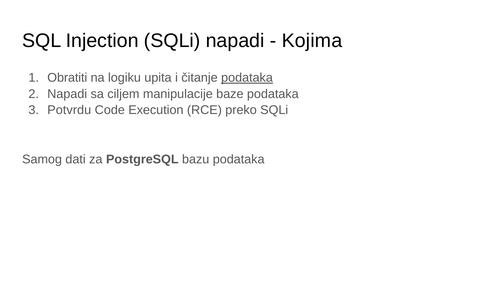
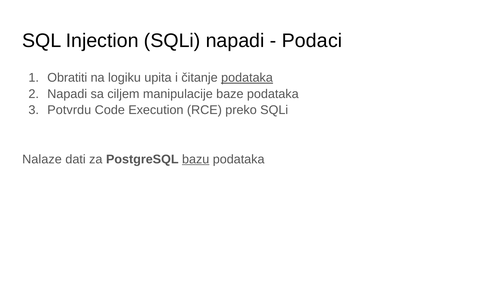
Kojima: Kojima -> Podaci (312, 41)
Samog: Samog -> Nalaze (42, 159)
bazu underline: none -> present (196, 159)
